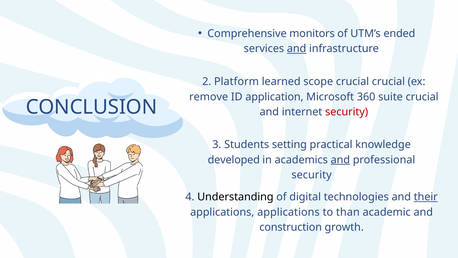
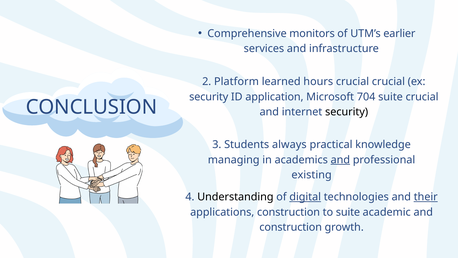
ended: ended -> earlier (399, 34)
and underline: present -> none (297, 49)
scope: scope -> hours (318, 81)
remove: remove -> security (209, 97)
360: 360 -> 704 (366, 97)
security colour: red -> black (347, 112)
setting: setting -> always (289, 144)
developed: developed -> managing (234, 160)
security: security -> existing (312, 175)
digital underline: none -> present (305, 197)
applications applications: applications -> construction (289, 212)
to than: than -> suite (348, 212)
